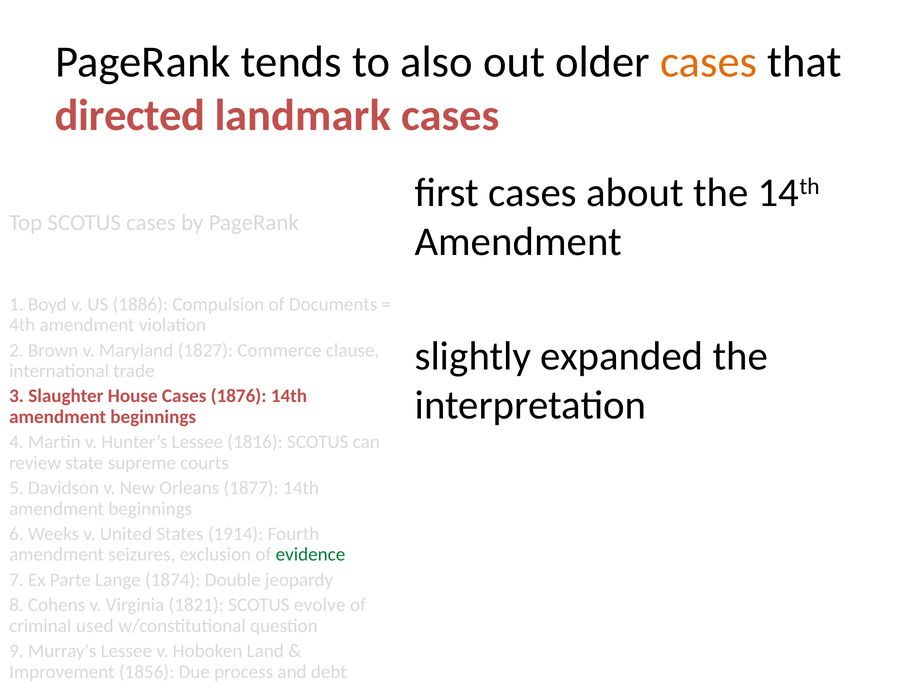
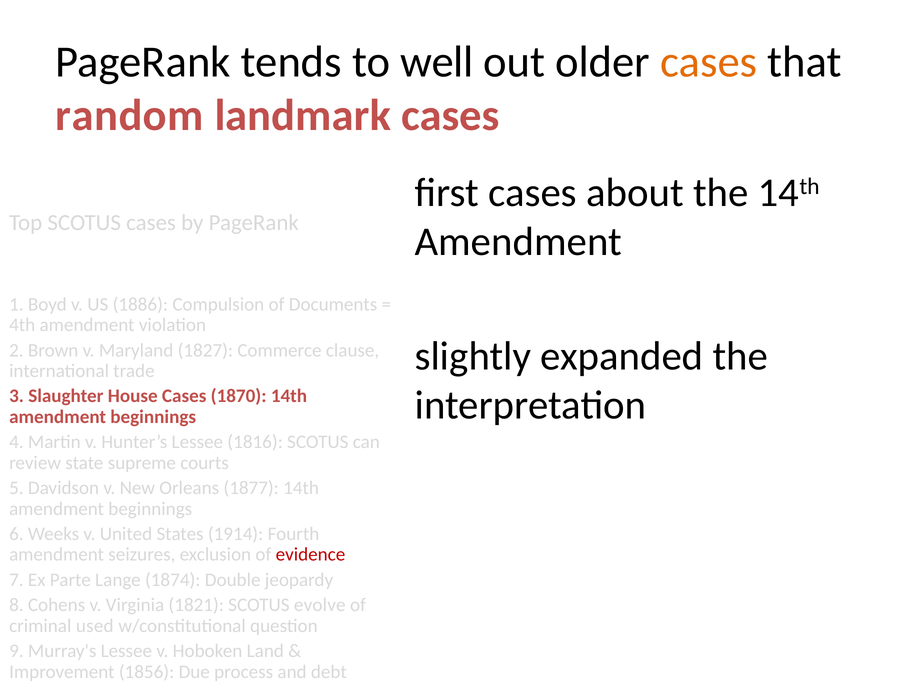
also: also -> well (437, 62)
directed: directed -> random (130, 116)
1876: 1876 -> 1870 (239, 396)
evidence colour: green -> red (310, 554)
